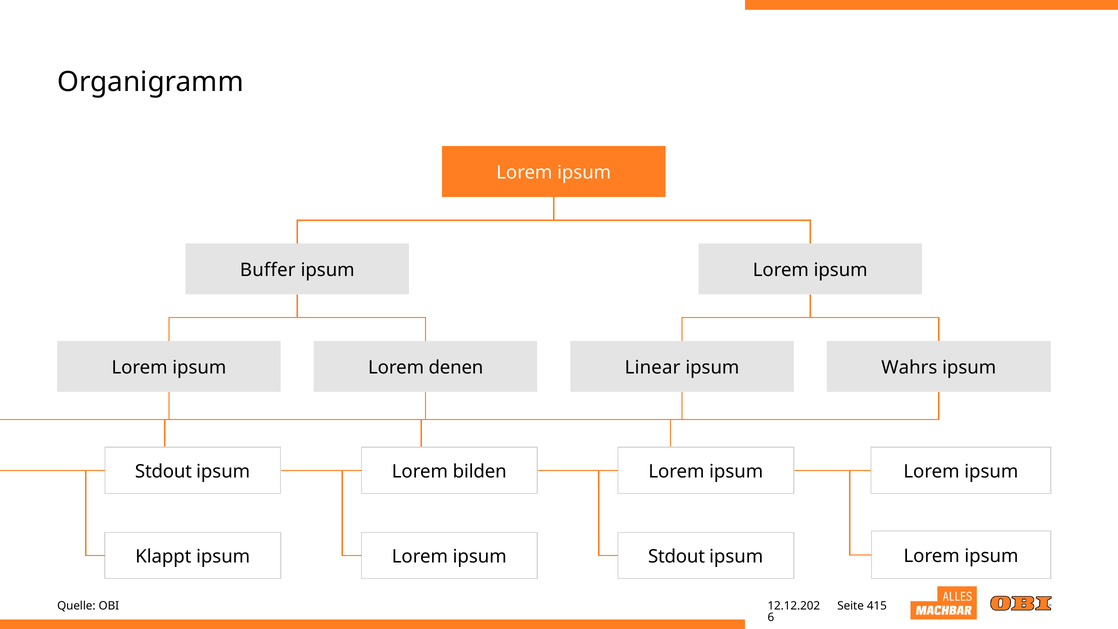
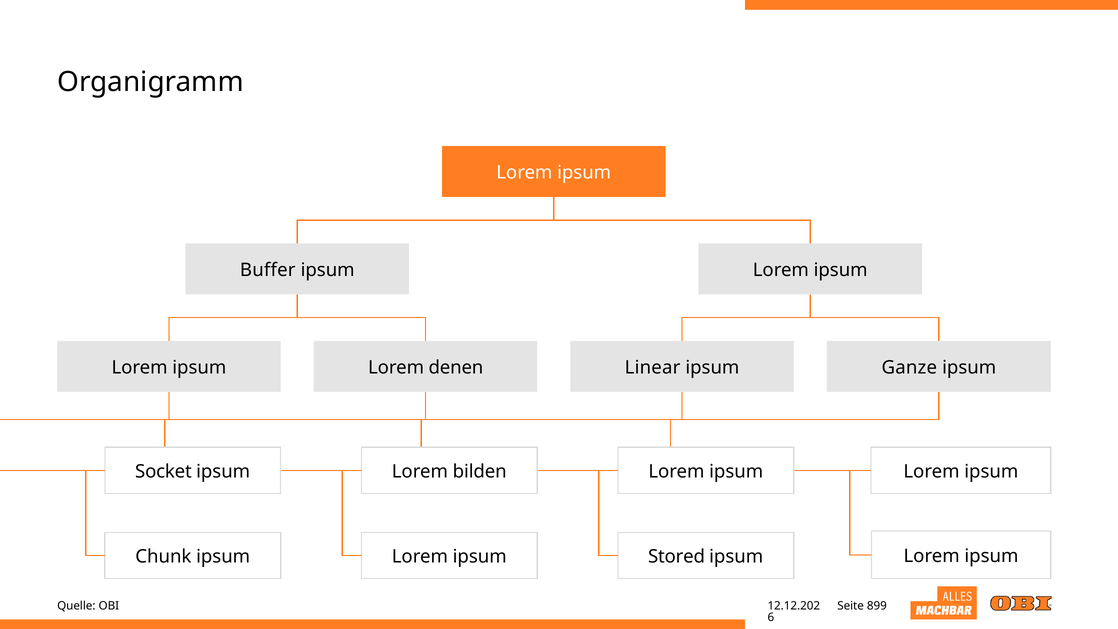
Wahrs: Wahrs -> Ganze (909, 368)
Stdout: Stdout -> Socket (163, 472)
Klappt: Klappt -> Chunk (163, 557)
Stdout: Stdout -> Stored (677, 557)
415: 415 -> 899 (877, 606)
